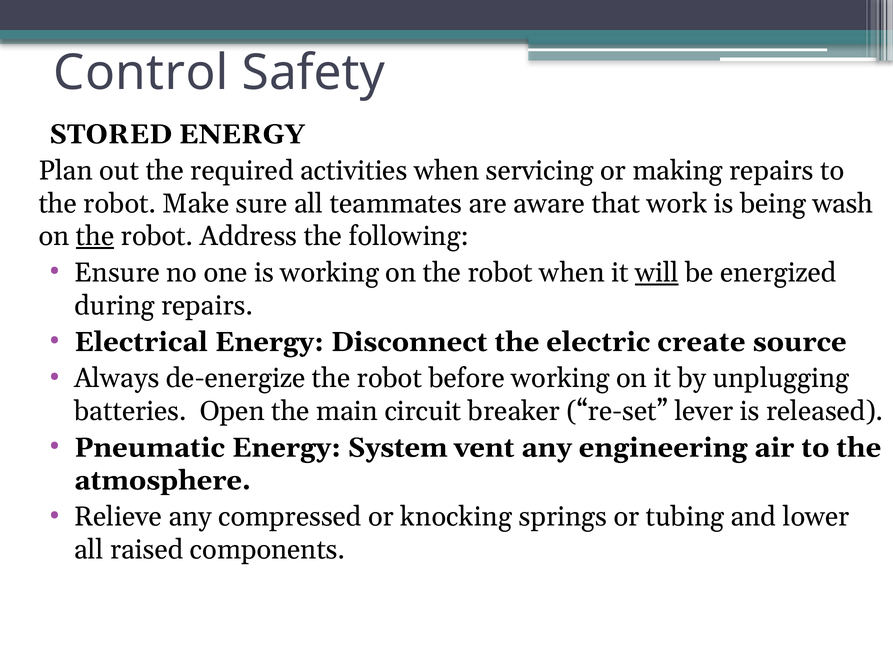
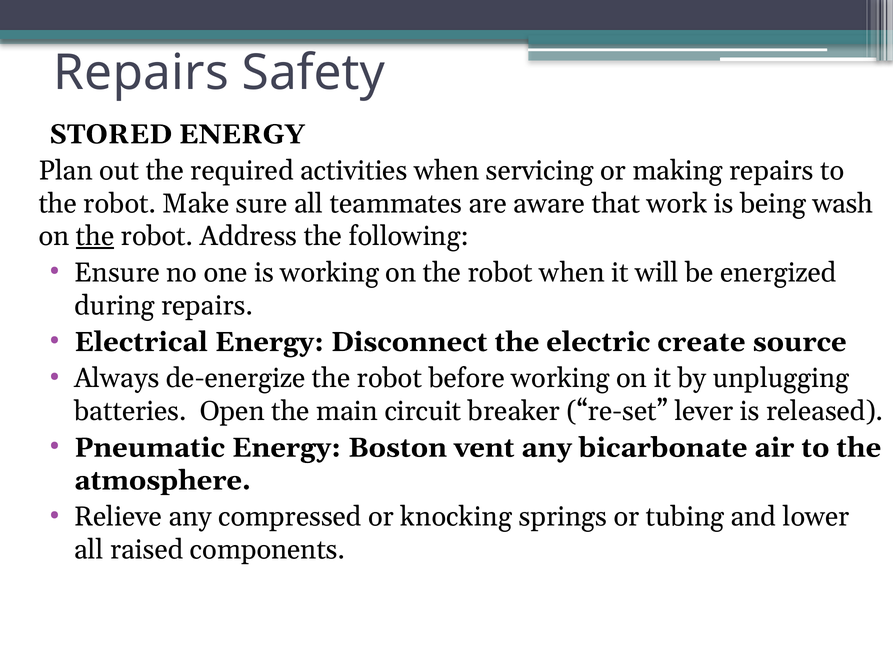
Control: Control -> Repairs (141, 73)
will underline: present -> none (657, 273)
System: System -> Boston (397, 448)
engineering: engineering -> bicarbonate (663, 448)
